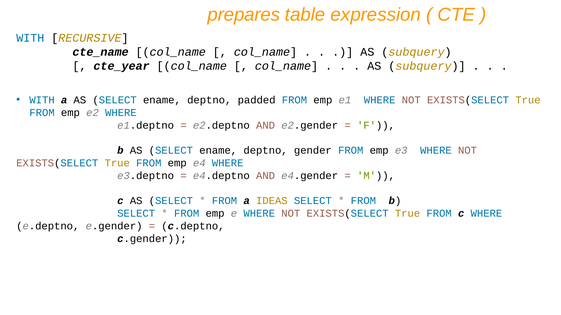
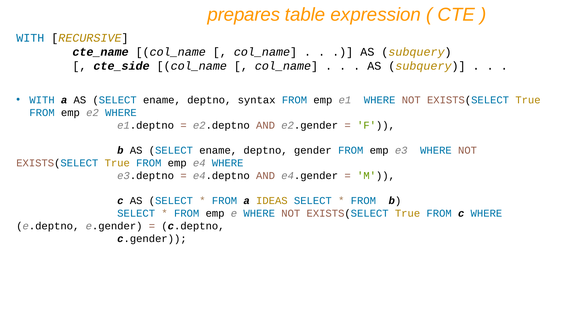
cte_year: cte_year -> cte_side (122, 66)
padded: padded -> syntax (257, 100)
